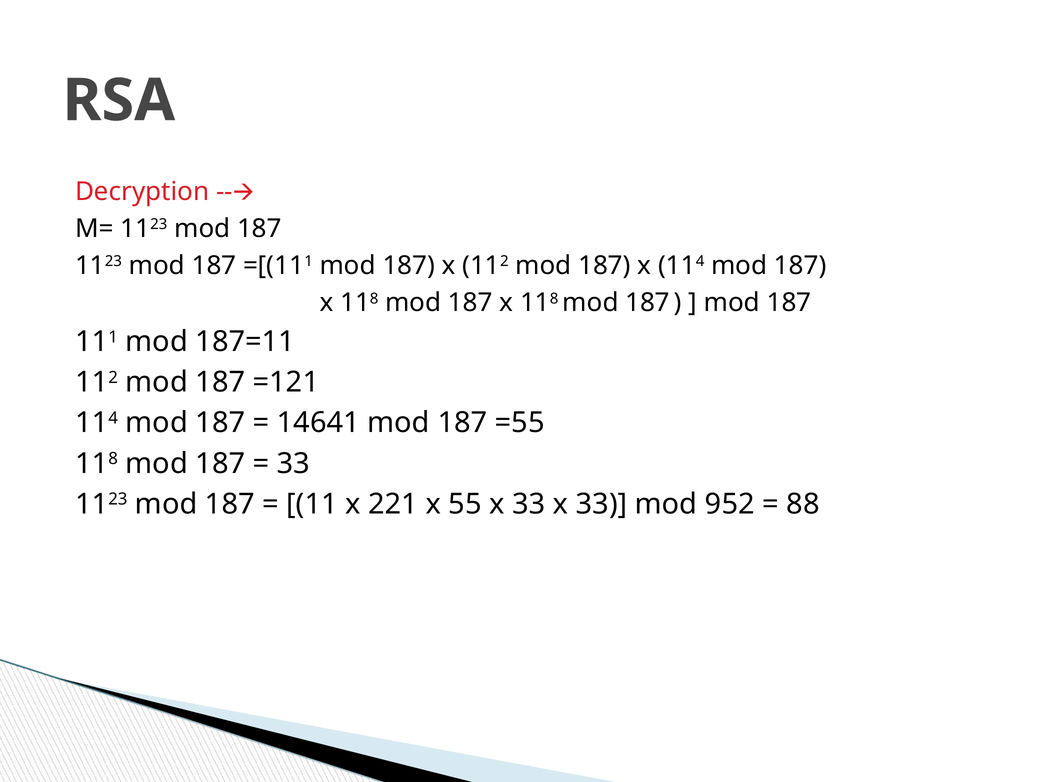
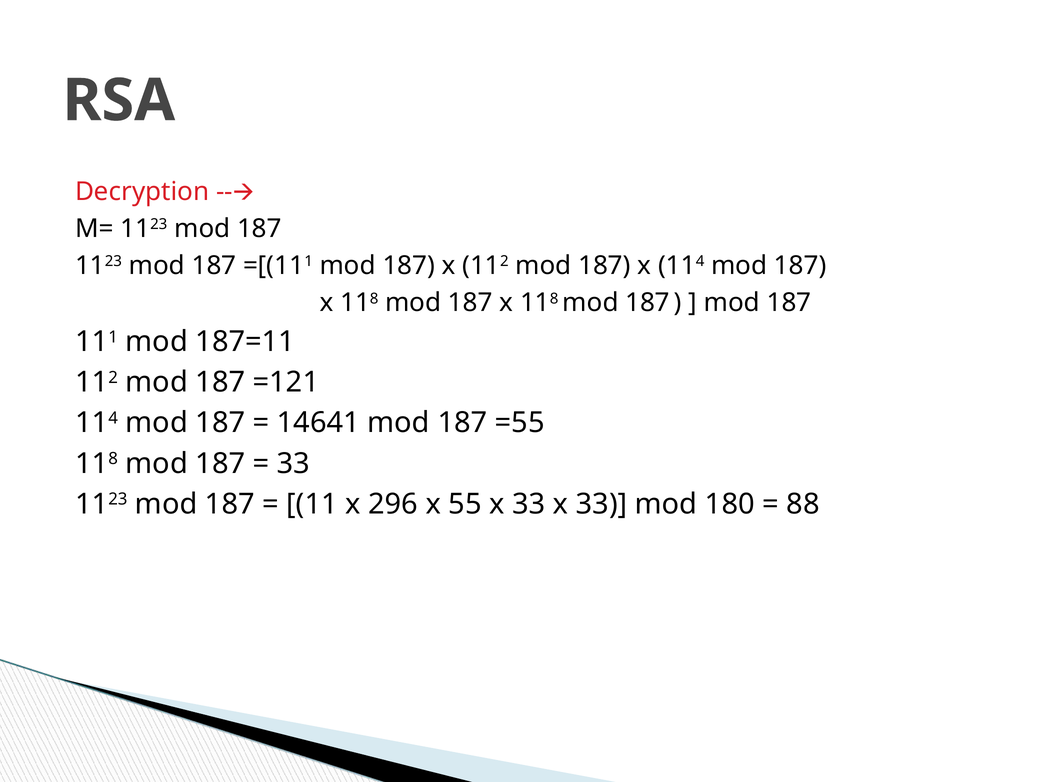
221: 221 -> 296 (393, 504)
952: 952 -> 180 (730, 504)
